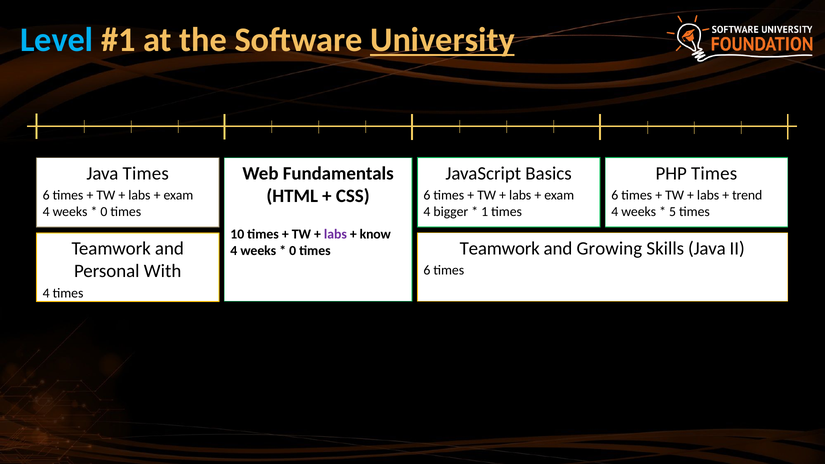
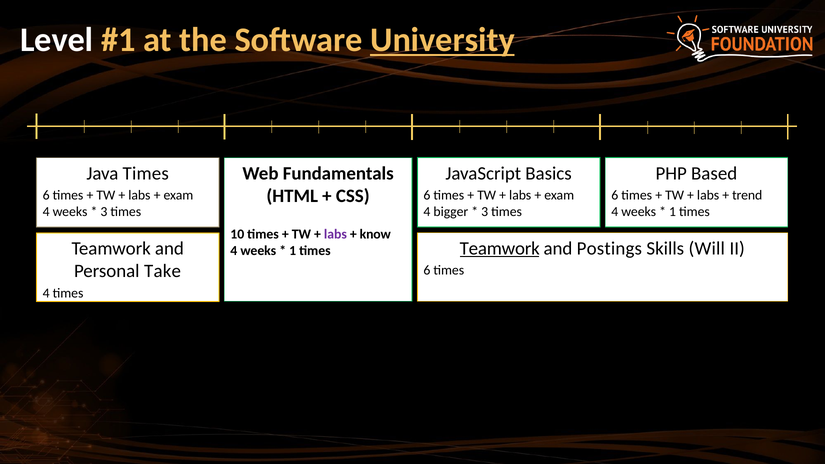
Level colour: light blue -> white (57, 40)
PHP Times: Times -> Based (714, 173)
1: 1 -> 3 (485, 212)
5: 5 -> 1 (673, 212)
0: 0 -> 3 (104, 212)
Teamwork underline: none -> present (500, 248)
Growing: Growing -> Postings (609, 248)
Skills Java: Java -> Will (707, 248)
0: 0 -> 1 (293, 251)
With: With -> Take (163, 271)
